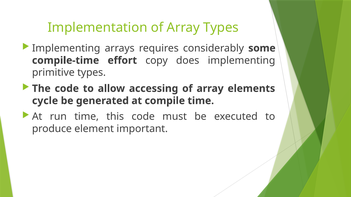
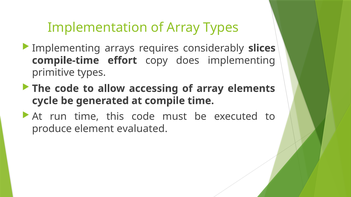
some: some -> slices (262, 48)
important: important -> evaluated (142, 129)
